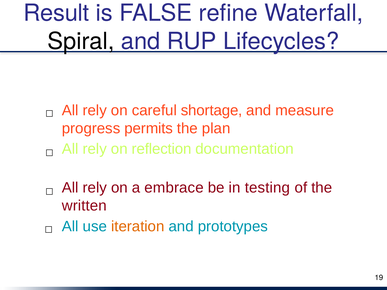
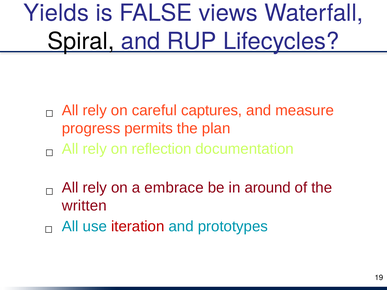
Result: Result -> Yields (56, 13)
refine: refine -> views (228, 13)
shortage: shortage -> captures (212, 110)
testing: testing -> around (268, 188)
iteration colour: orange -> red (138, 227)
